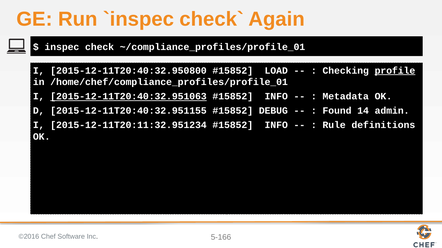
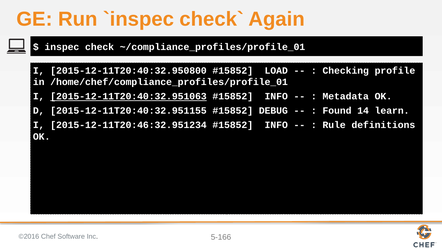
profile underline: present -> none (395, 71)
admin: admin -> learn (392, 111)
2015-12-11T20:11:32.951234: 2015-12-11T20:11:32.951234 -> 2015-12-11T20:46:32.951234 (129, 125)
